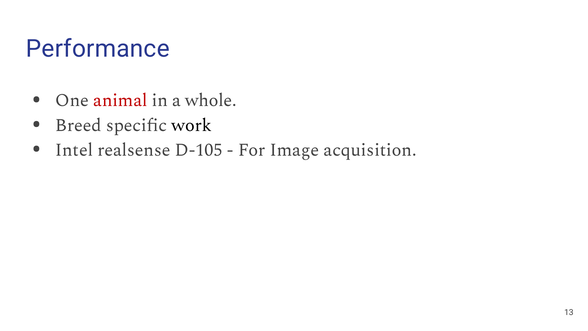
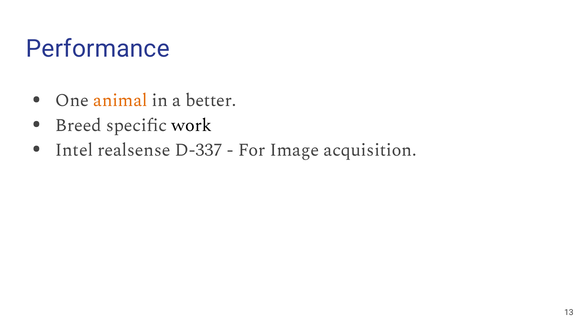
animal colour: red -> orange (120, 100)
whole: whole -> better (211, 100)
D-105: D-105 -> D-337 (199, 150)
